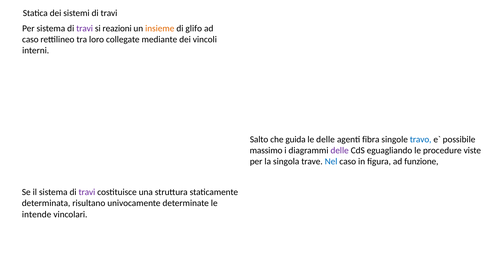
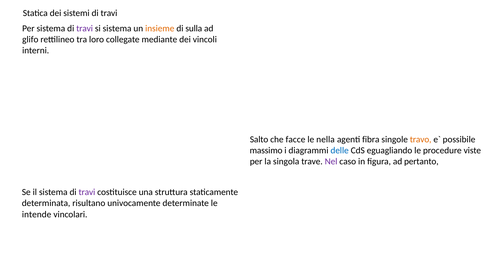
si reazioni: reazioni -> sistema (117, 28)
glifo: glifo -> sulla (194, 28)
caso: caso -> glifo (30, 39)
guida: guida -> facce (295, 139)
le delle: delle -> nella (326, 139)
travo colour: blue -> orange (421, 139)
delle colour: purple -> blue (340, 151)
Nel colour: blue -> purple (331, 162)
funzione: funzione -> pertanto (421, 162)
